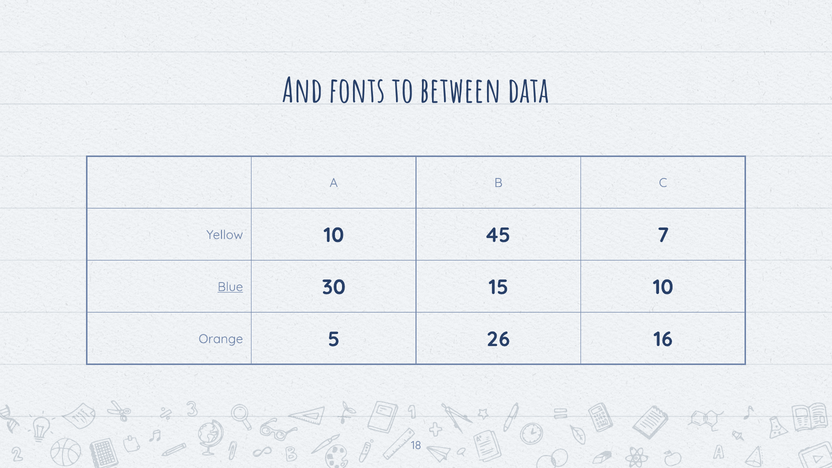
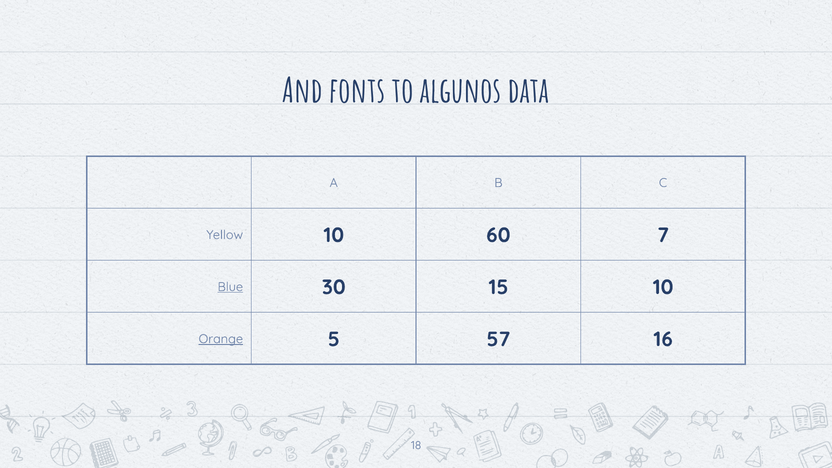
between: between -> algunos (461, 91)
45: 45 -> 60 (498, 235)
Orange underline: none -> present (221, 339)
26: 26 -> 57 (498, 339)
